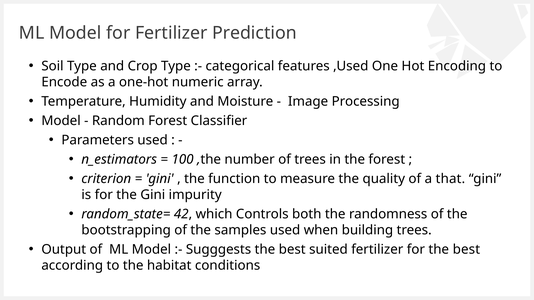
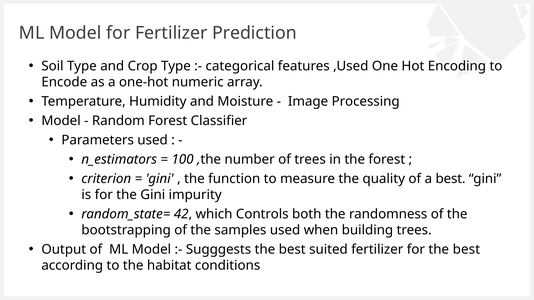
a that: that -> best (451, 179)
